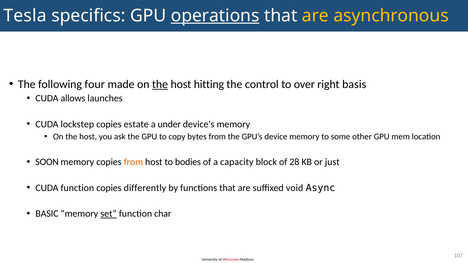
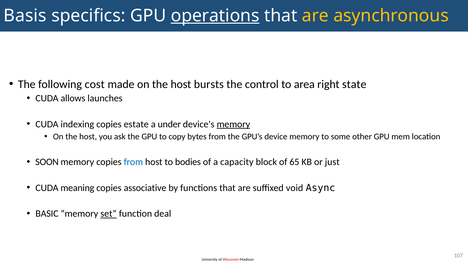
Tesla: Tesla -> Basis (25, 16)
four: four -> cost (95, 84)
the underline: present -> none (160, 84)
hitting: hitting -> bursts (209, 84)
over: over -> area (304, 84)
basis: basis -> state (354, 84)
lockstep: lockstep -> indexing (77, 124)
memory underline: none -> present (233, 124)
from colour: orange -> blue (133, 162)
28: 28 -> 65 (294, 162)
CUDA function: function -> meaning (77, 188)
differently: differently -> associative (145, 188)
char: char -> deal (163, 214)
